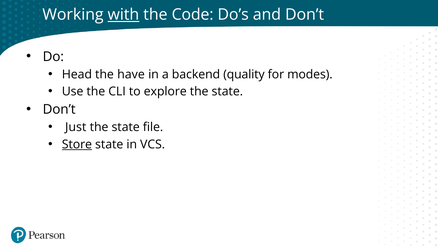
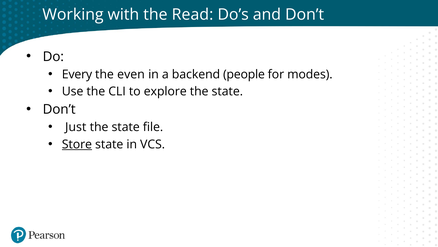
with underline: present -> none (123, 15)
Code: Code -> Read (192, 15)
Head: Head -> Every (77, 74)
have: have -> even (131, 74)
quality: quality -> people (244, 74)
